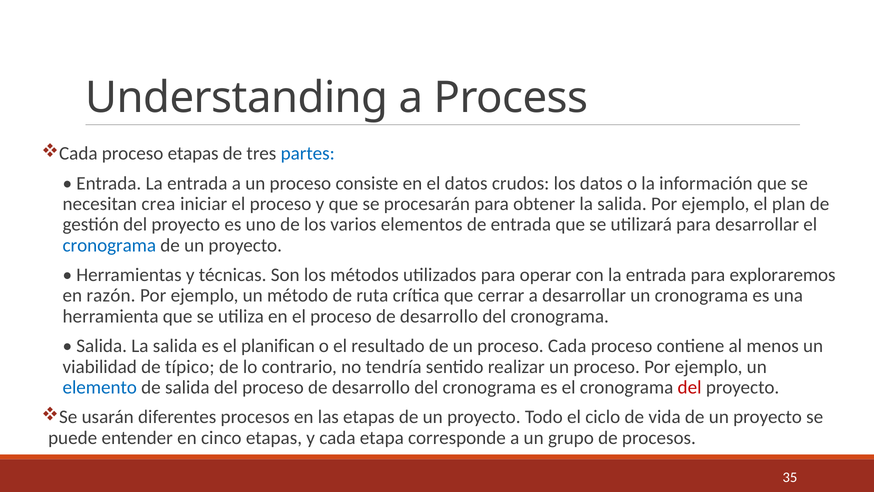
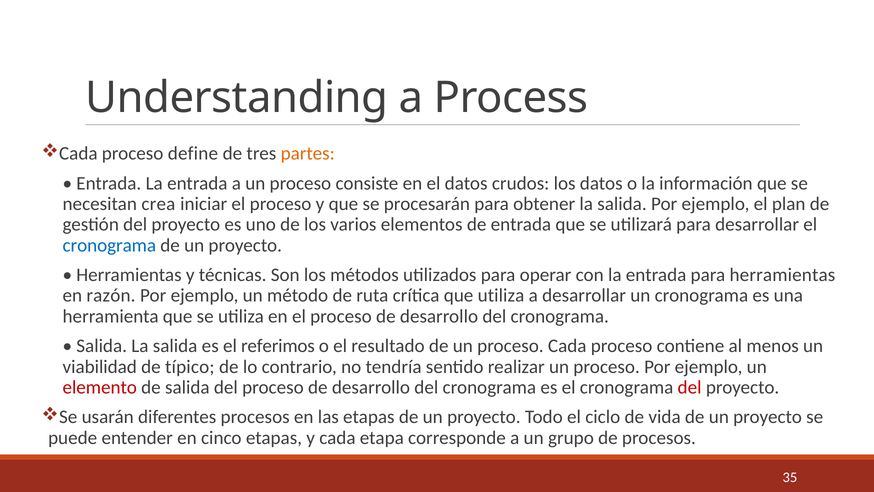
proceso etapas: etapas -> define (193, 153)
partes colour: blue -> orange (308, 153)
para exploraremos: exploraremos -> herramientas (782, 275)
que cerrar: cerrar -> utiliza (501, 295)
planifican: planifican -> referimos (278, 346)
elemento colour: blue -> red (100, 387)
